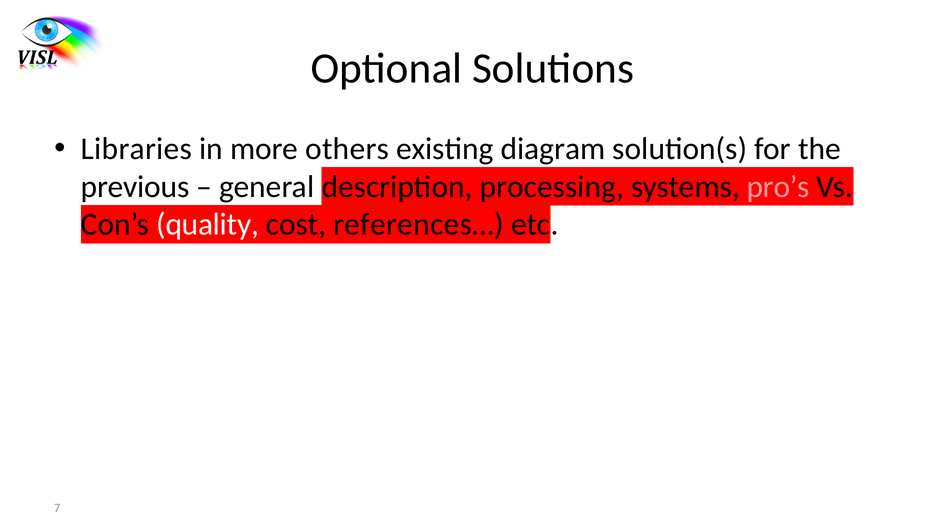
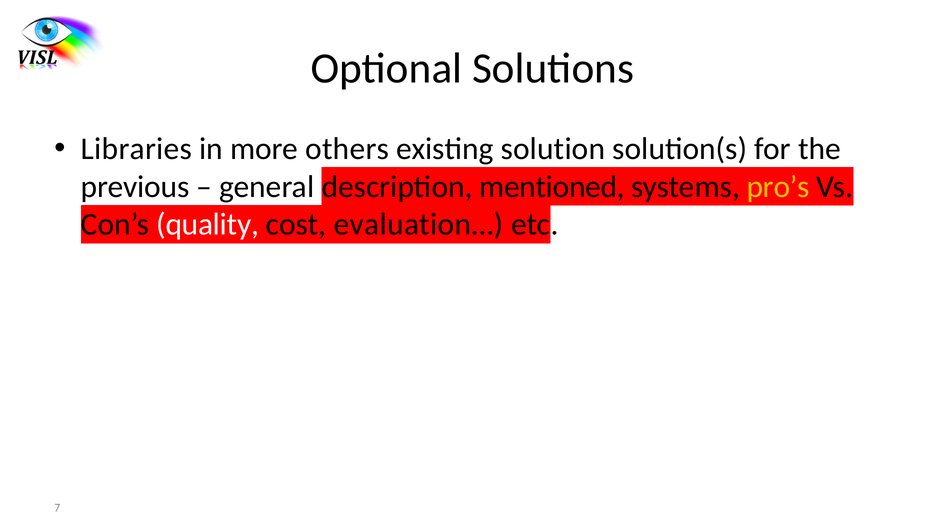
diagram: diagram -> solution (553, 149)
processing: processing -> mentioned (552, 187)
pro’s colour: pink -> yellow (778, 187)
references…: references… -> evaluation… (418, 224)
